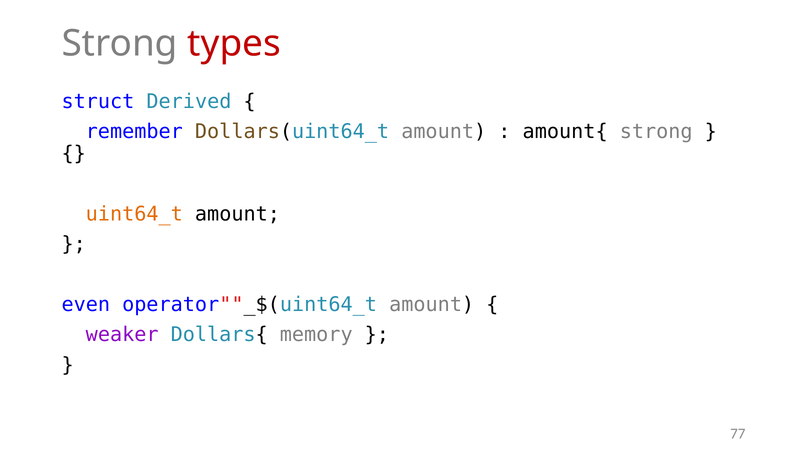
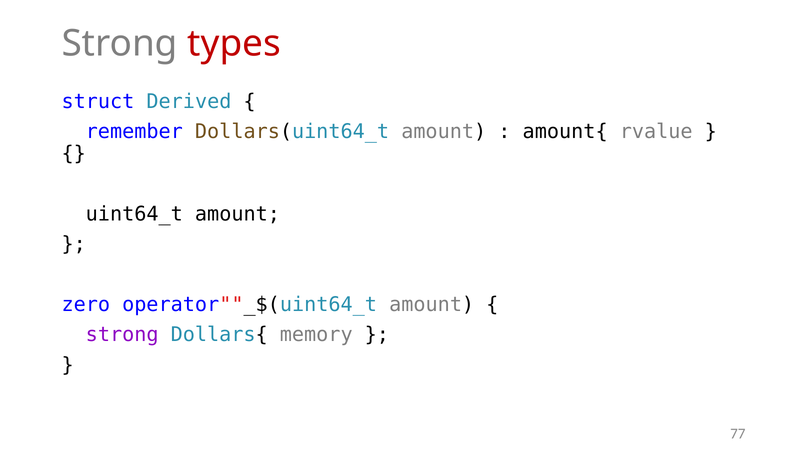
amount{ strong: strong -> rvalue (656, 132)
uint64_t colour: orange -> black (134, 214)
even: even -> zero (86, 304)
weaker: weaker -> strong (122, 335)
